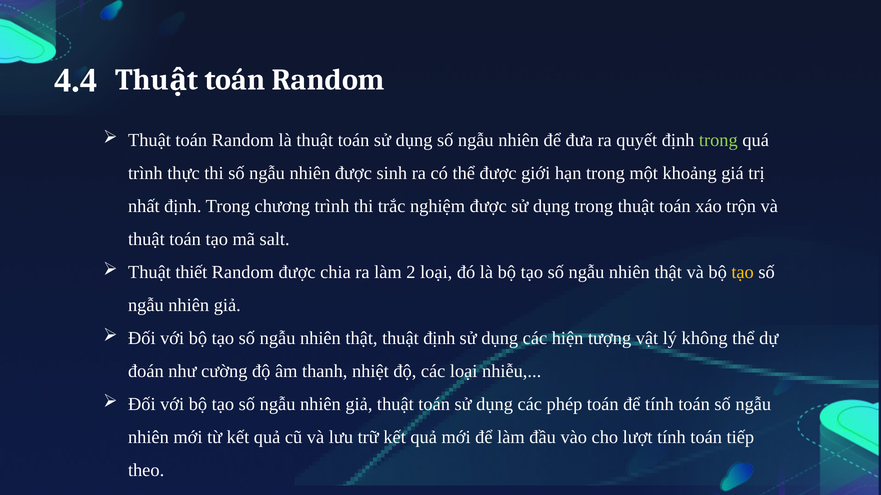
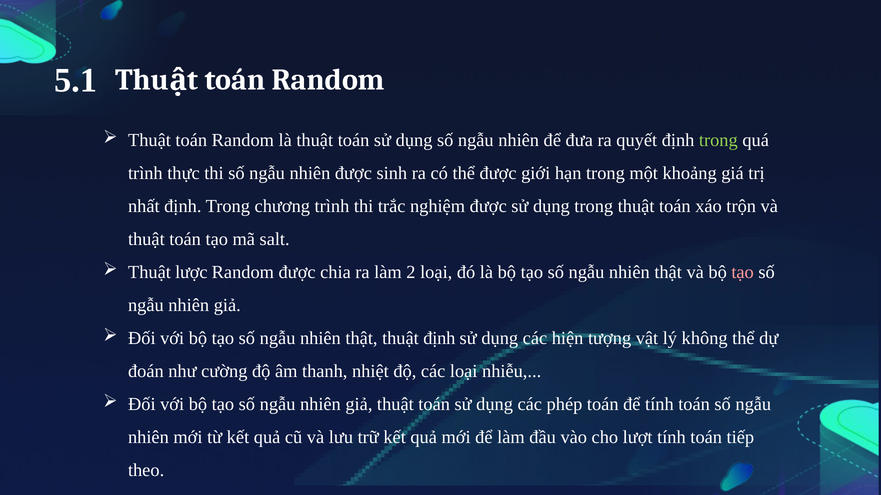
4.4: 4.4 -> 5.1 (76, 80)
thiết: thiết -> lược (191, 273)
tạo colour: yellow -> pink (743, 273)
